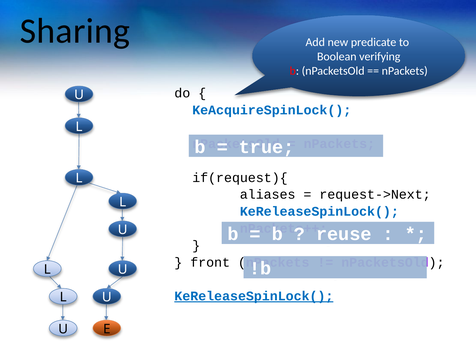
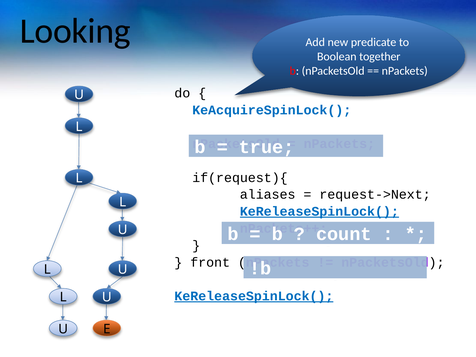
Sharing: Sharing -> Looking (75, 31)
verifying: verifying -> together (380, 57)
KeReleaseSpinLock( underline: none -> present (319, 212)
reuse: reuse -> count (344, 234)
